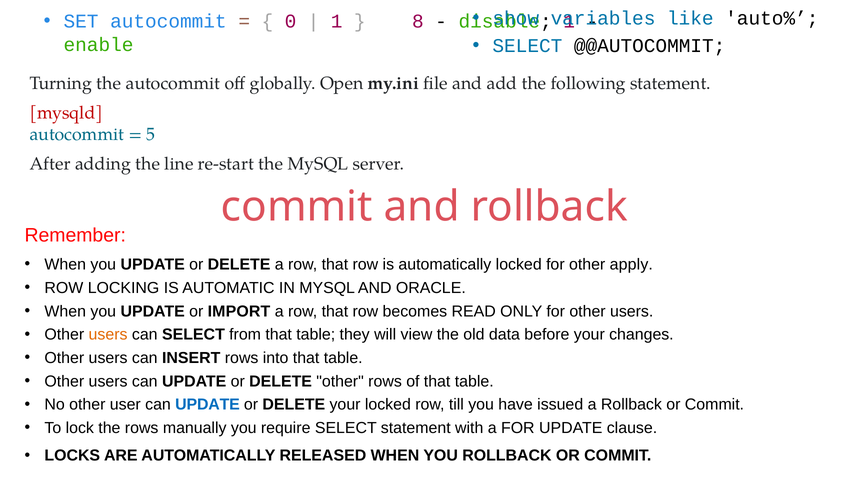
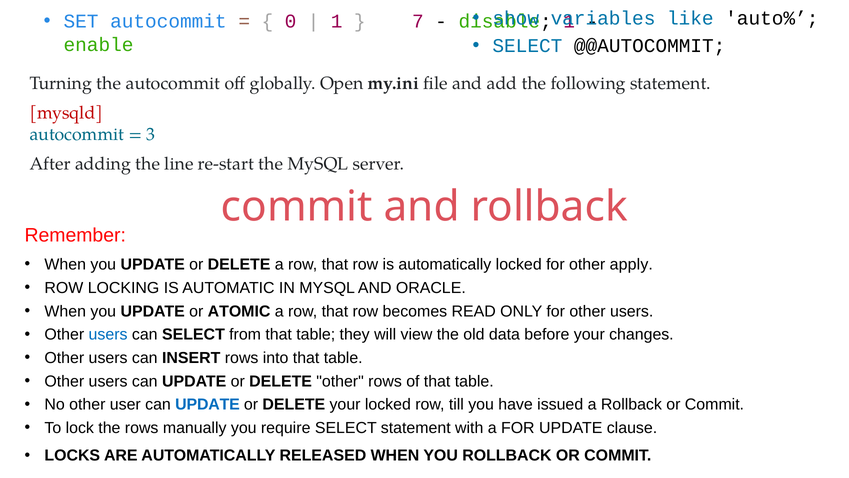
8: 8 -> 7 (418, 21)
5: 5 -> 3 (151, 134)
IMPORT: IMPORT -> ATOMIC (239, 311)
users colour: orange -> blue (108, 334)
